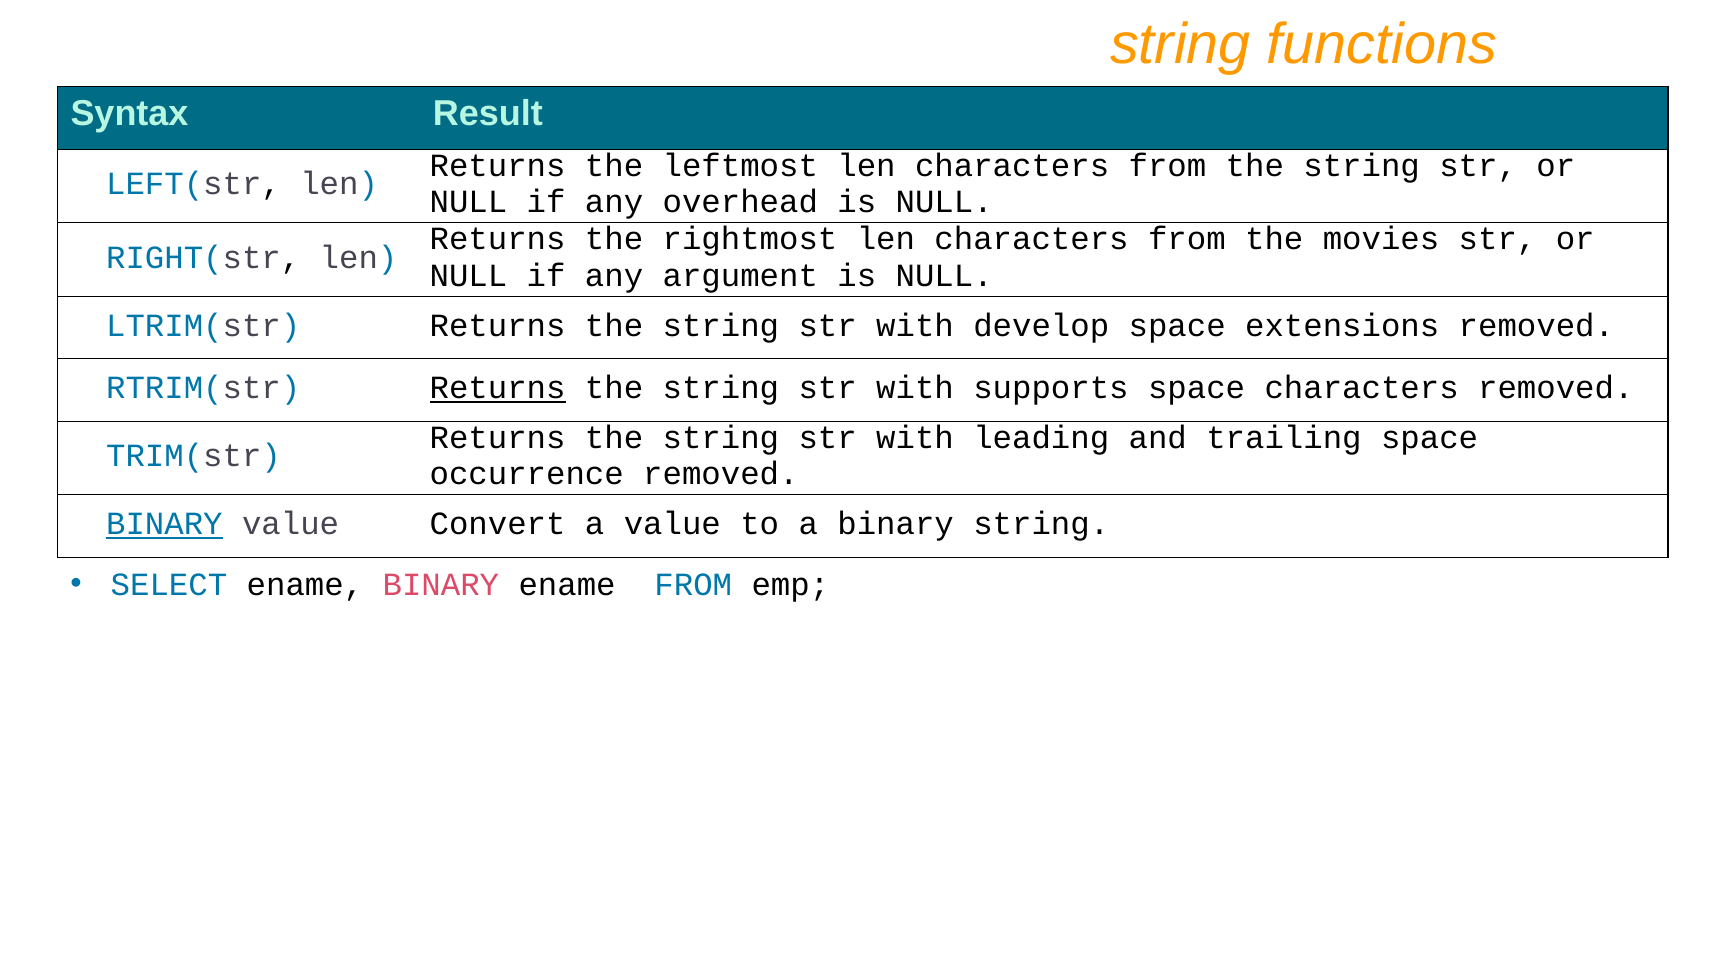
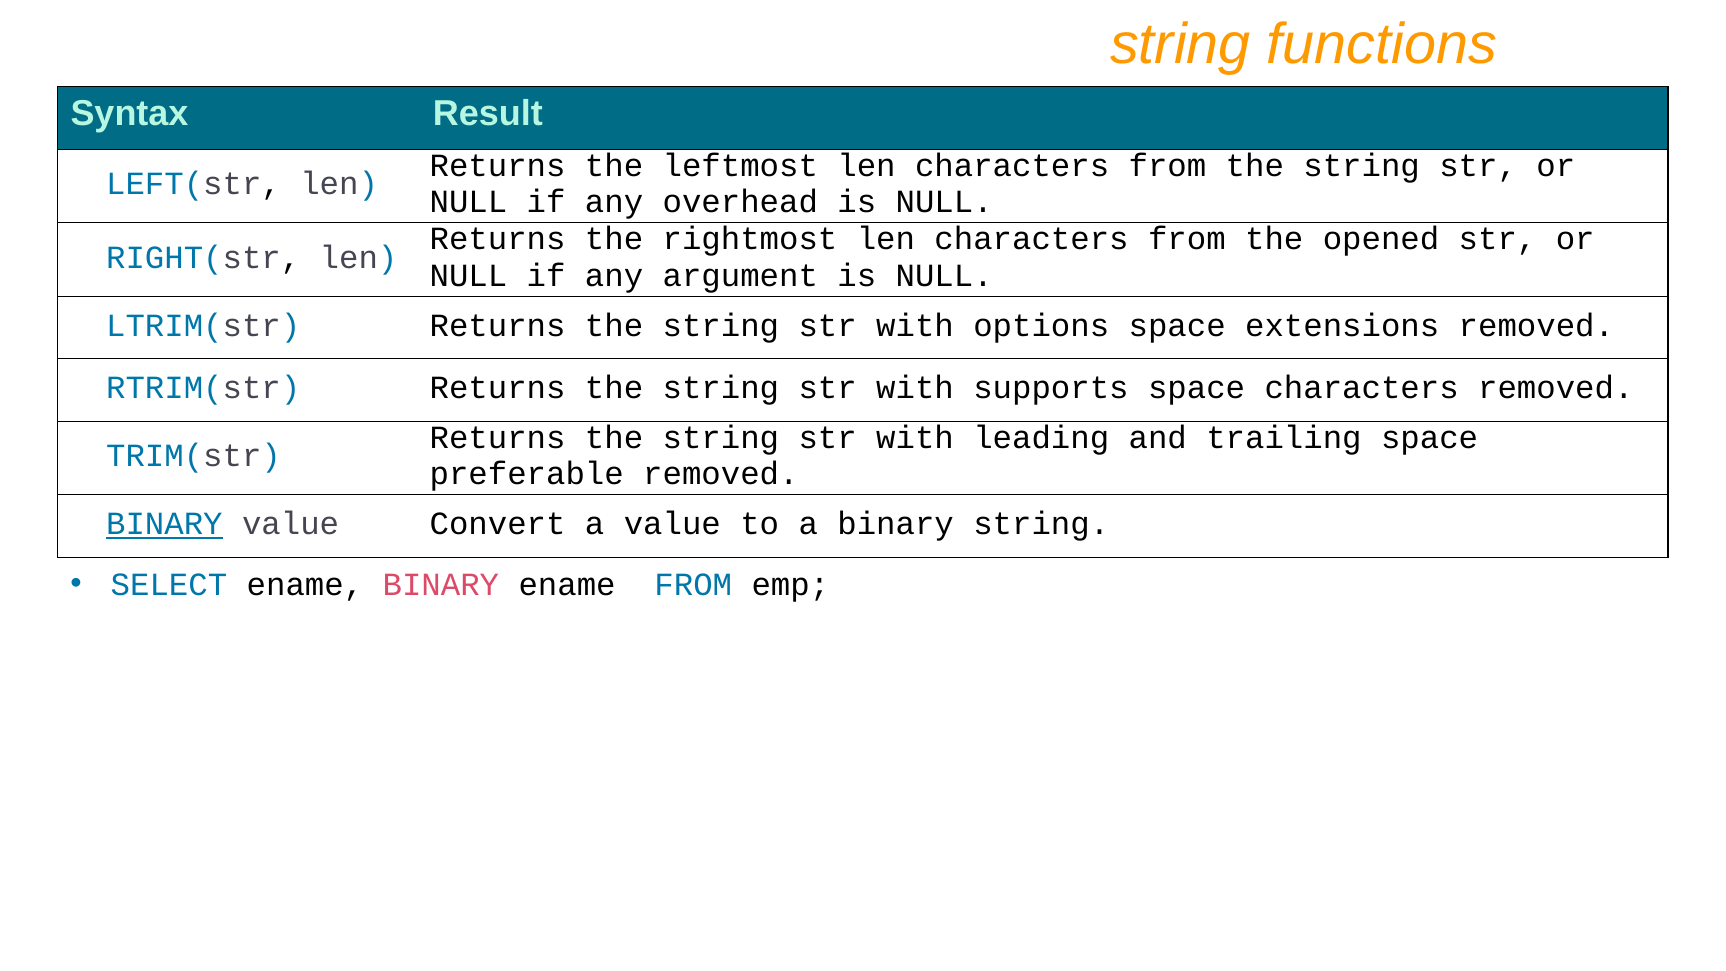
movies: movies -> opened (1381, 239)
develop: develop -> options (1041, 325)
Returns underline: present -> none (498, 388)
occurrence: occurrence -> preferable (527, 474)
